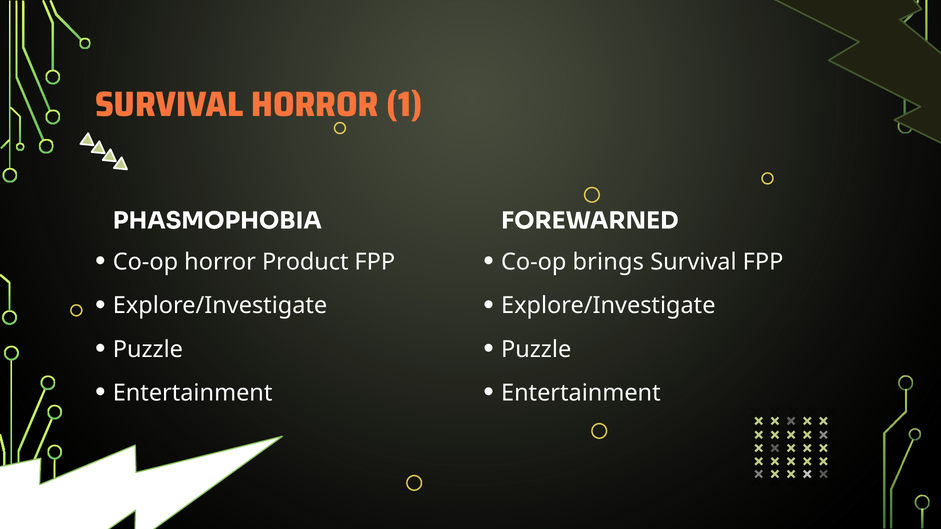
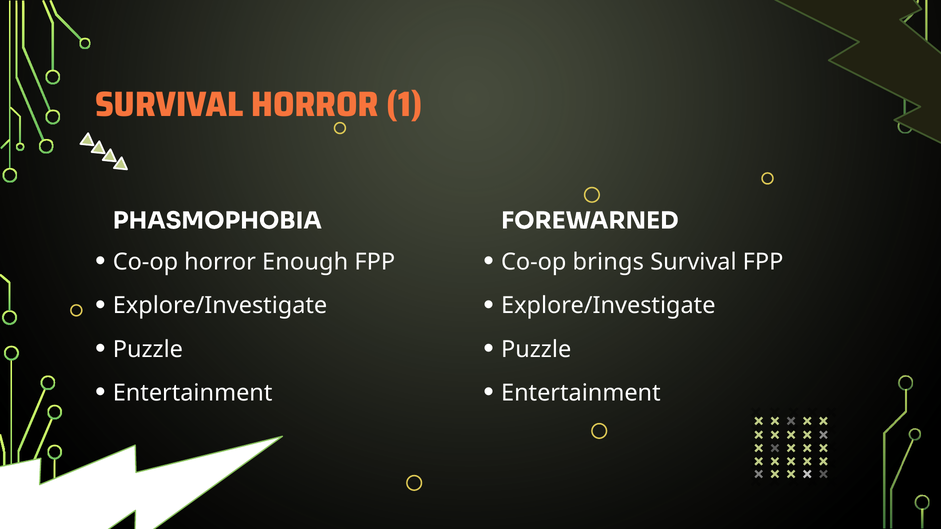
Product: Product -> Enough (305, 262)
